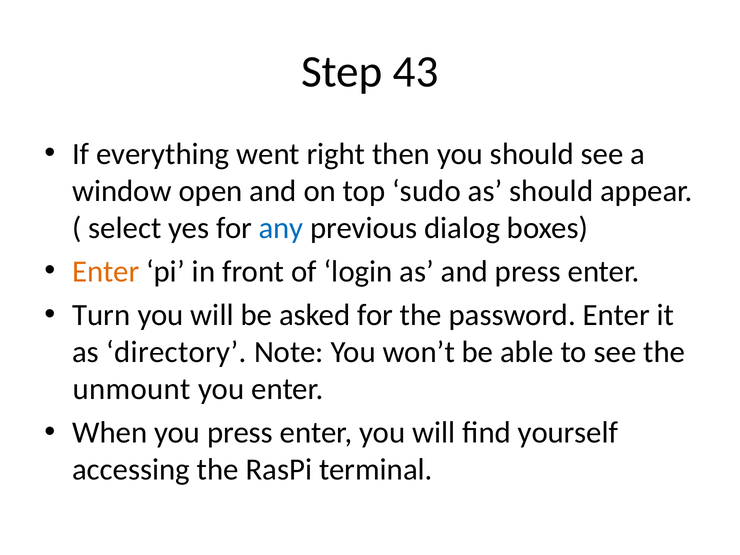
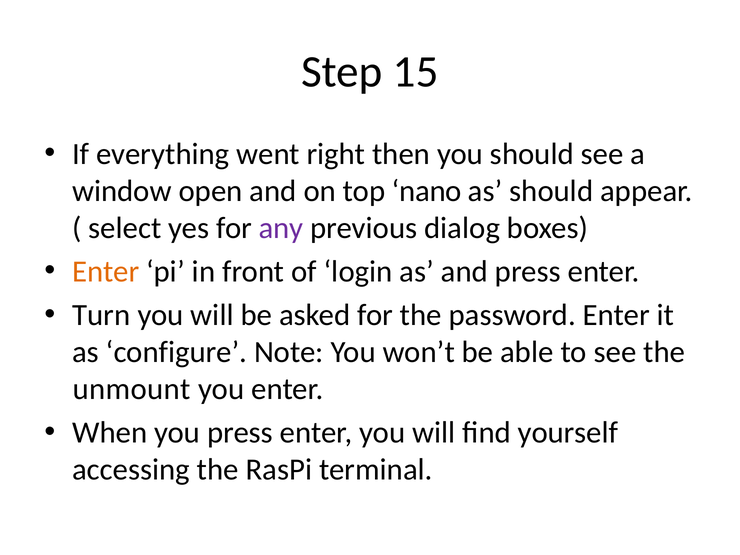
43: 43 -> 15 (416, 72)
sudo: sudo -> nano (427, 191)
any colour: blue -> purple (281, 228)
directory: directory -> configure (176, 352)
